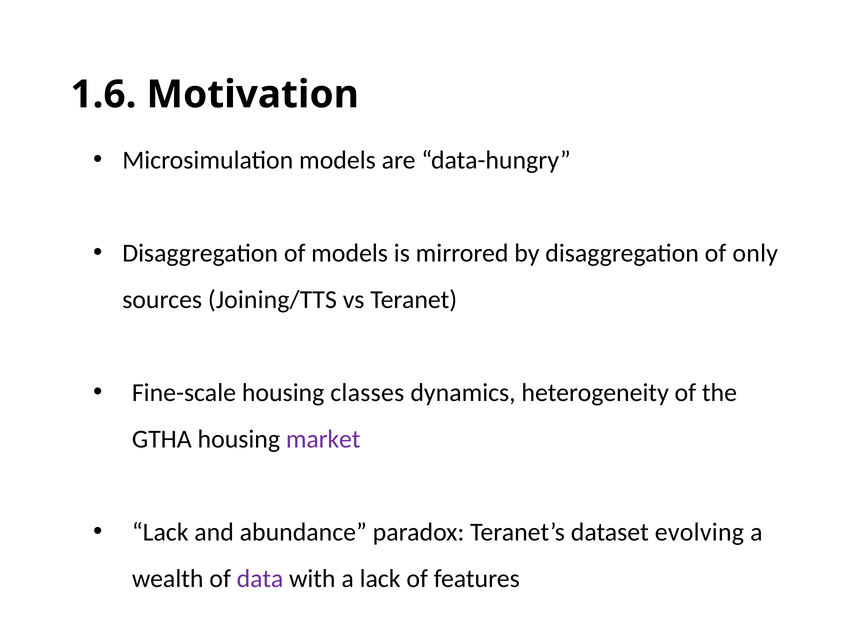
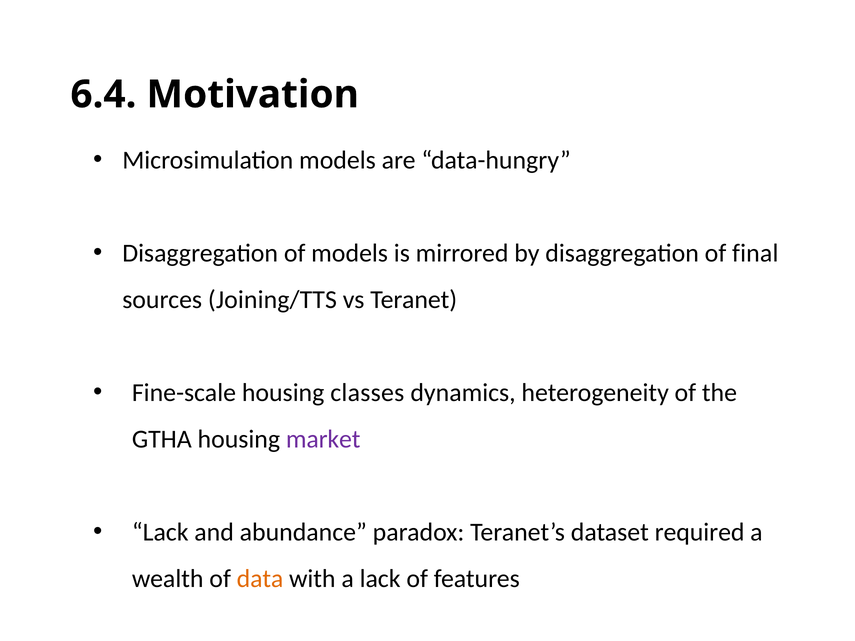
1.6: 1.6 -> 6.4 (103, 95)
only: only -> final (755, 253)
evolving: evolving -> required (700, 532)
data colour: purple -> orange (260, 579)
